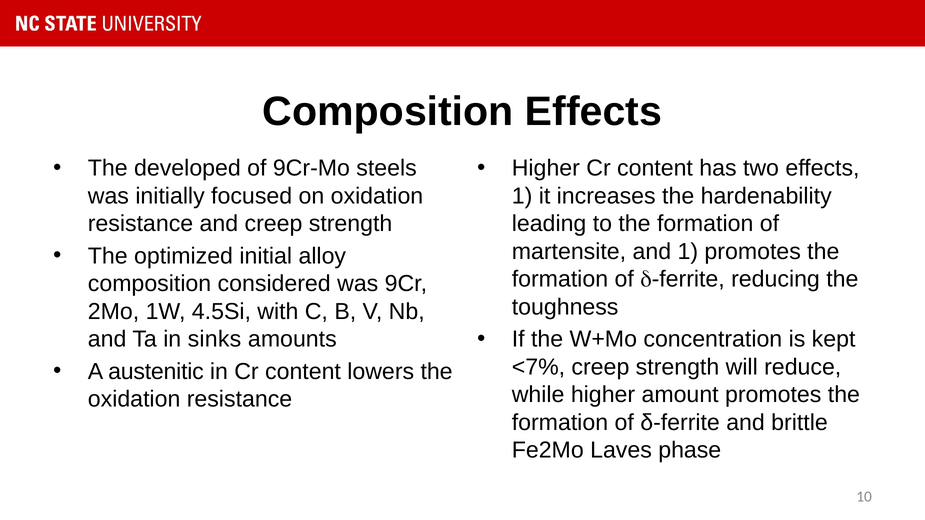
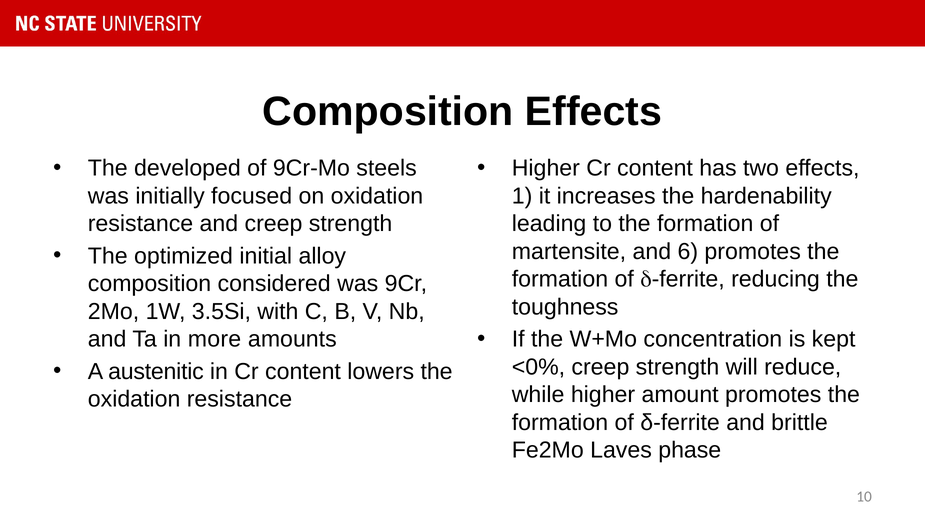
and 1: 1 -> 6 (688, 252)
4.5Si: 4.5Si -> 3.5Si (221, 312)
sinks: sinks -> more (214, 339)
<7%: <7% -> <0% (538, 367)
